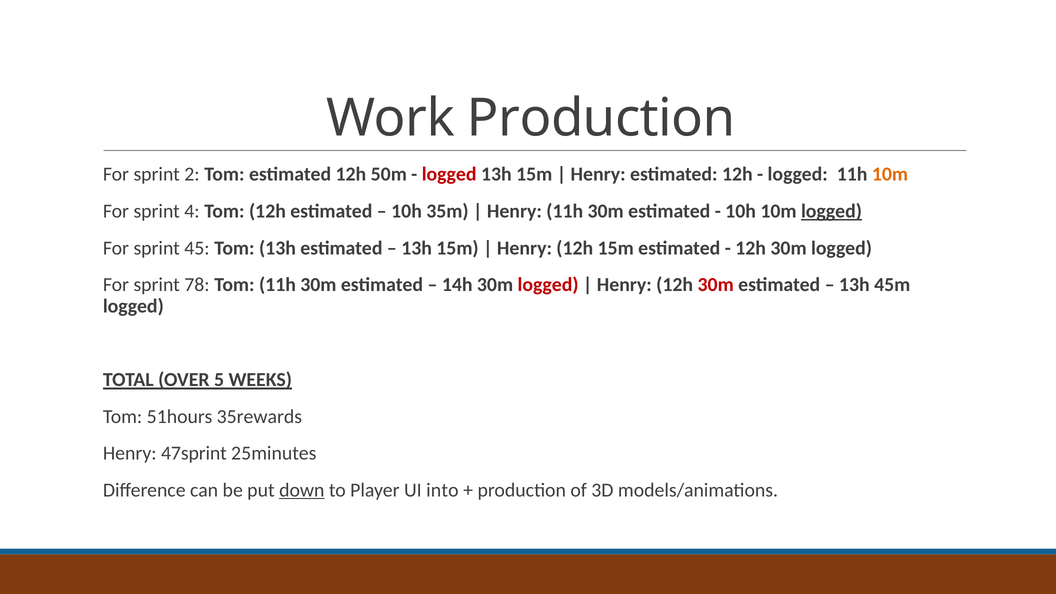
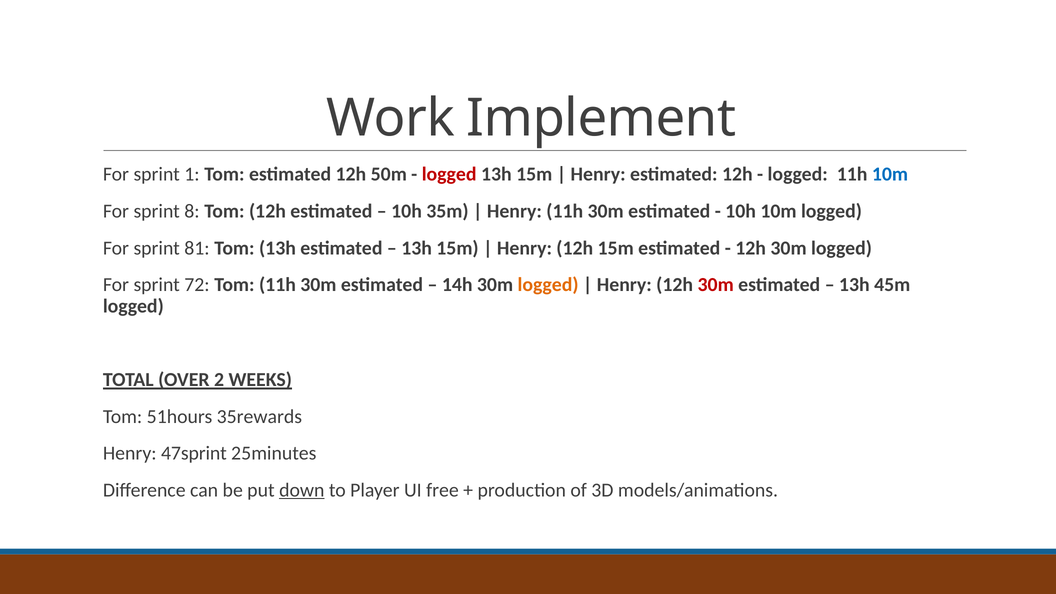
Work Production: Production -> Implement (601, 118)
2: 2 -> 1 (192, 174)
10m colour: orange -> blue (890, 174)
4: 4 -> 8 (192, 211)
logged underline: present -> none (831, 211)
45: 45 -> 81 (197, 248)
78: 78 -> 72 (197, 285)
logged colour: red -> orange (548, 285)
5: 5 -> 2 (219, 380)
into: into -> free (442, 490)
